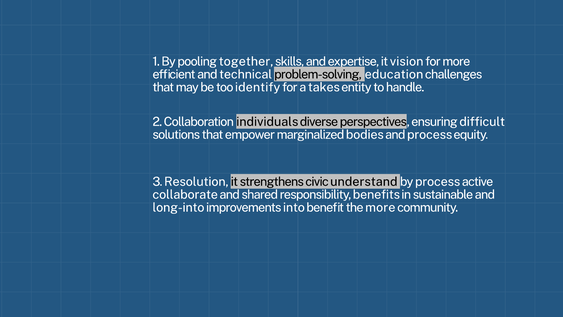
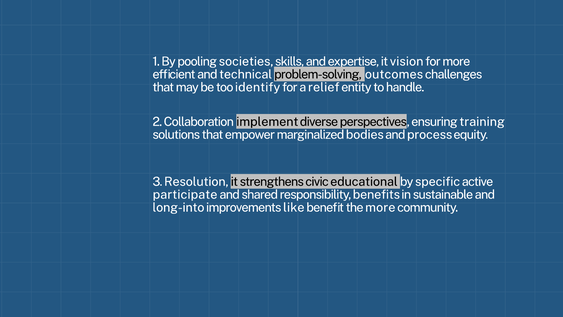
together: together -> societies (246, 61)
education: education -> outcomes (394, 74)
takes: takes -> relief (324, 87)
individuals: individuals -> implement (267, 122)
difficult: difficult -> training (482, 122)
understand: understand -> educational (364, 182)
by process: process -> specific (438, 182)
collaborate: collaborate -> participate (185, 194)
into: into -> like (294, 207)
